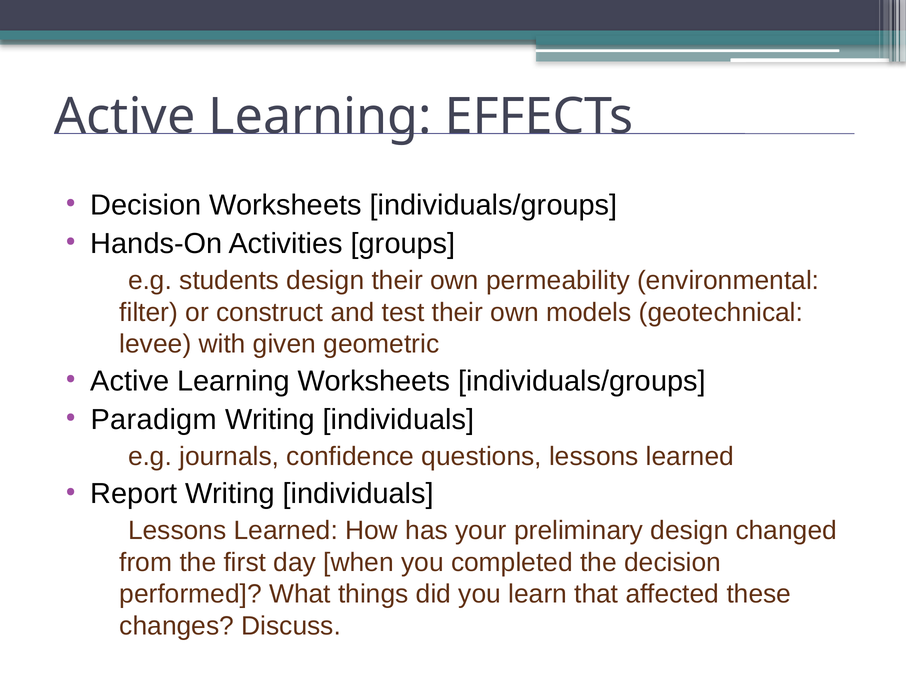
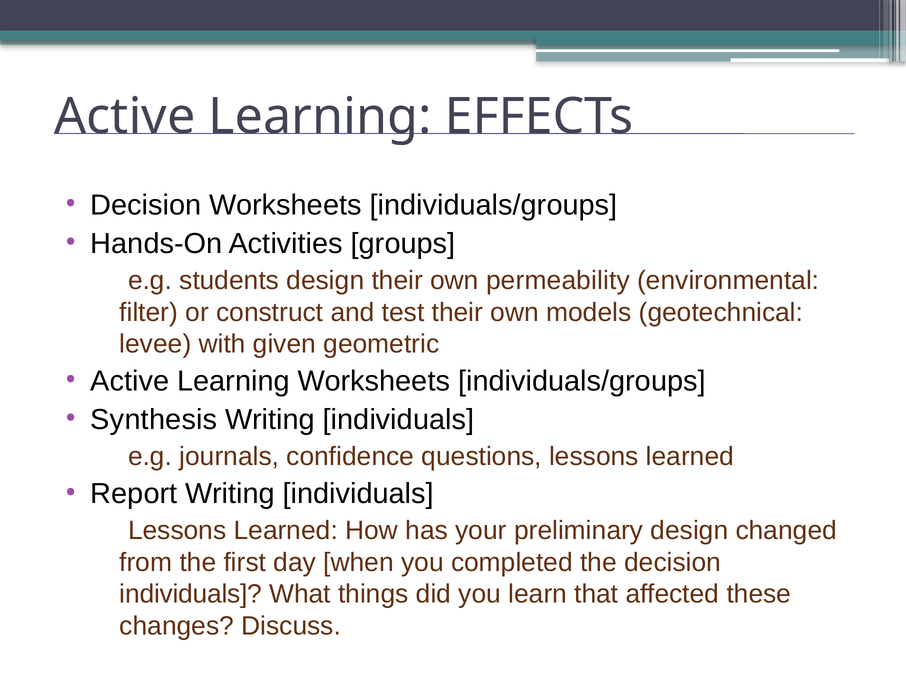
Paradigm: Paradigm -> Synthesis (154, 419)
performed: performed -> individuals (191, 594)
